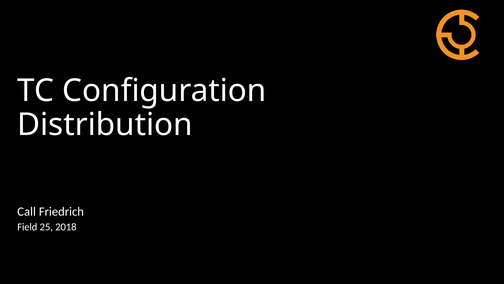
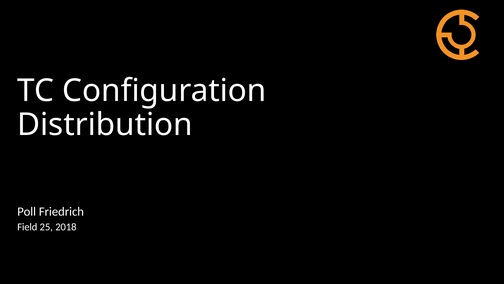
Call: Call -> Poll (27, 211)
